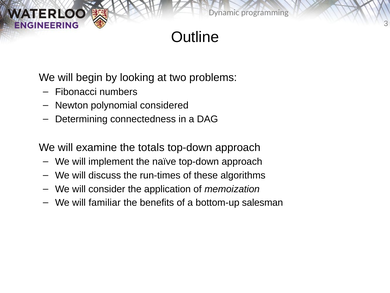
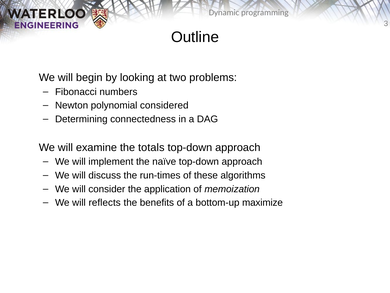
familiar: familiar -> reflects (105, 202)
salesman: salesman -> maximize (262, 202)
